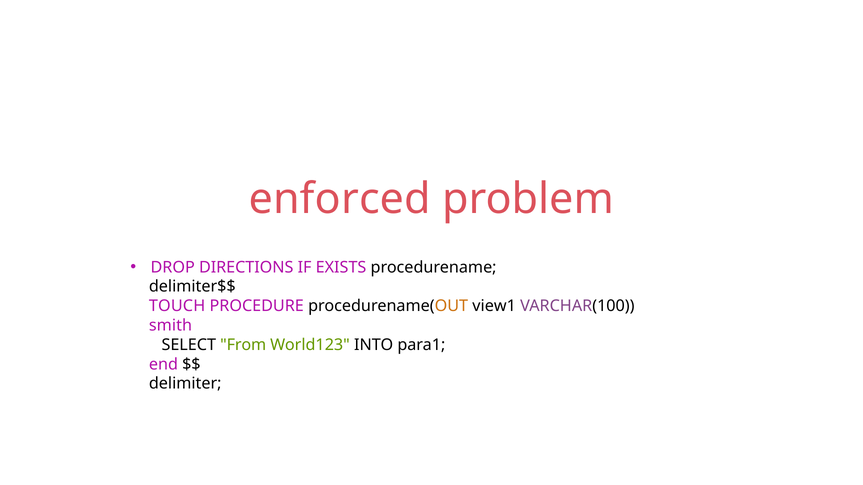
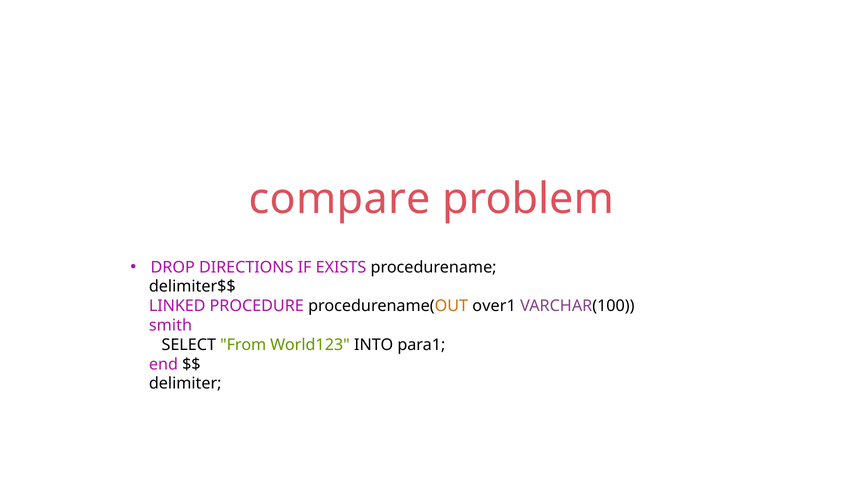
enforced: enforced -> compare (340, 199)
TOUCH: TOUCH -> LINKED (177, 306)
view1: view1 -> over1 (494, 306)
